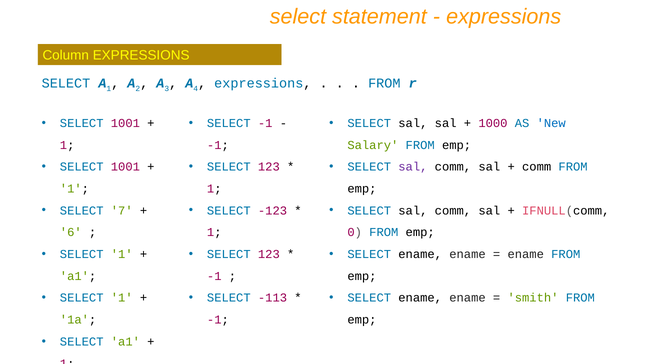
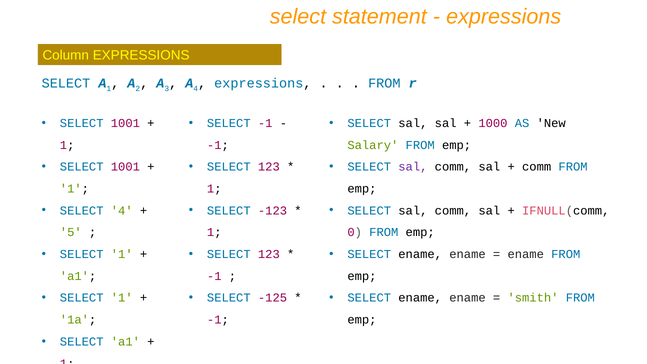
New colour: blue -> black (551, 123)
SELECT 7: 7 -> 4 (122, 211)
6: 6 -> 5 (71, 232)
-113: -113 -> -125 (273, 298)
